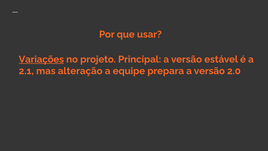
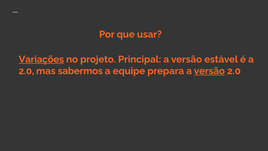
2.1: 2.1 -> 2.0 (26, 71)
alteração: alteração -> sabermos (80, 71)
versão underline: none -> present (209, 71)
